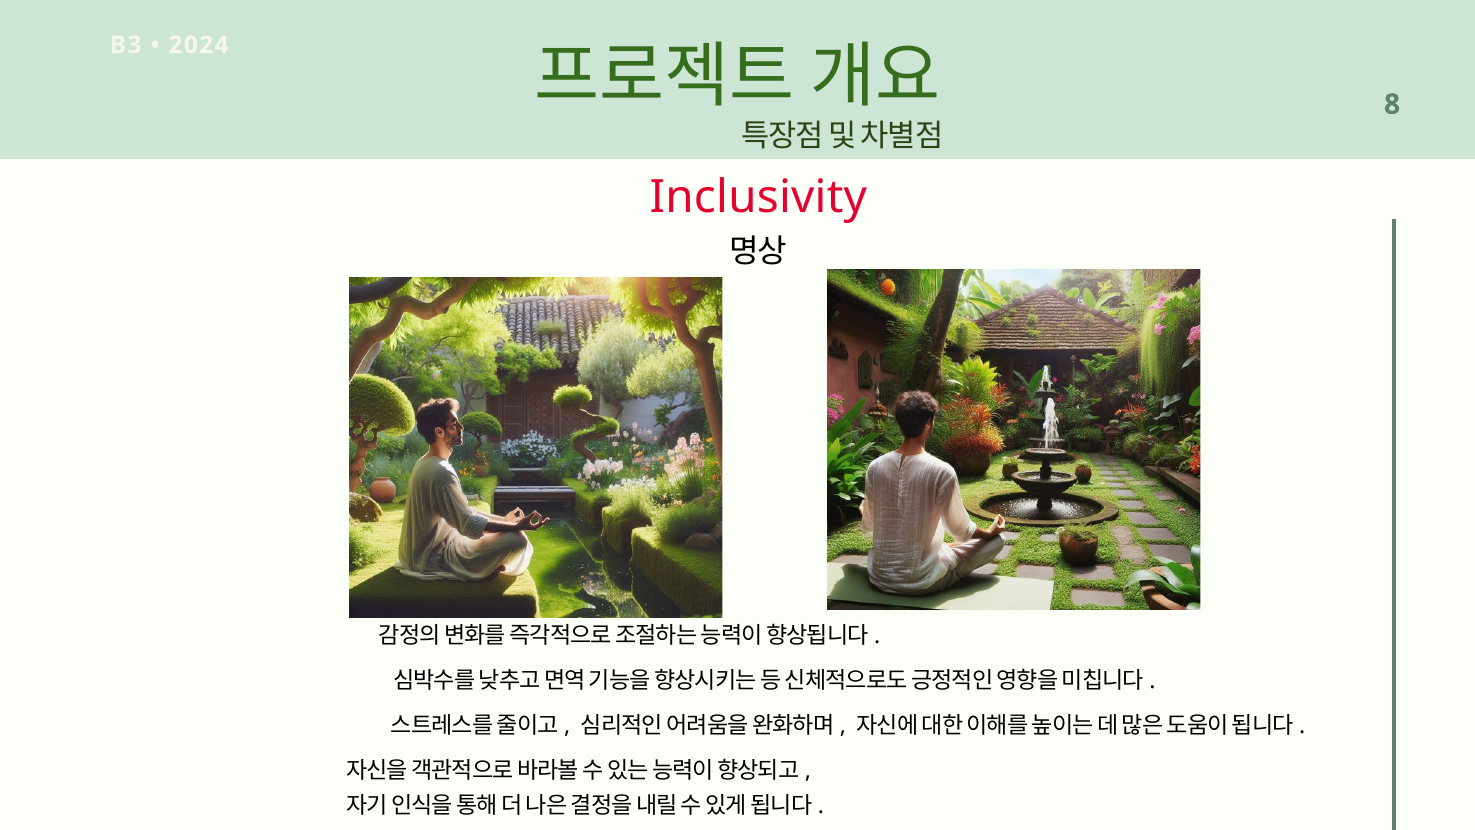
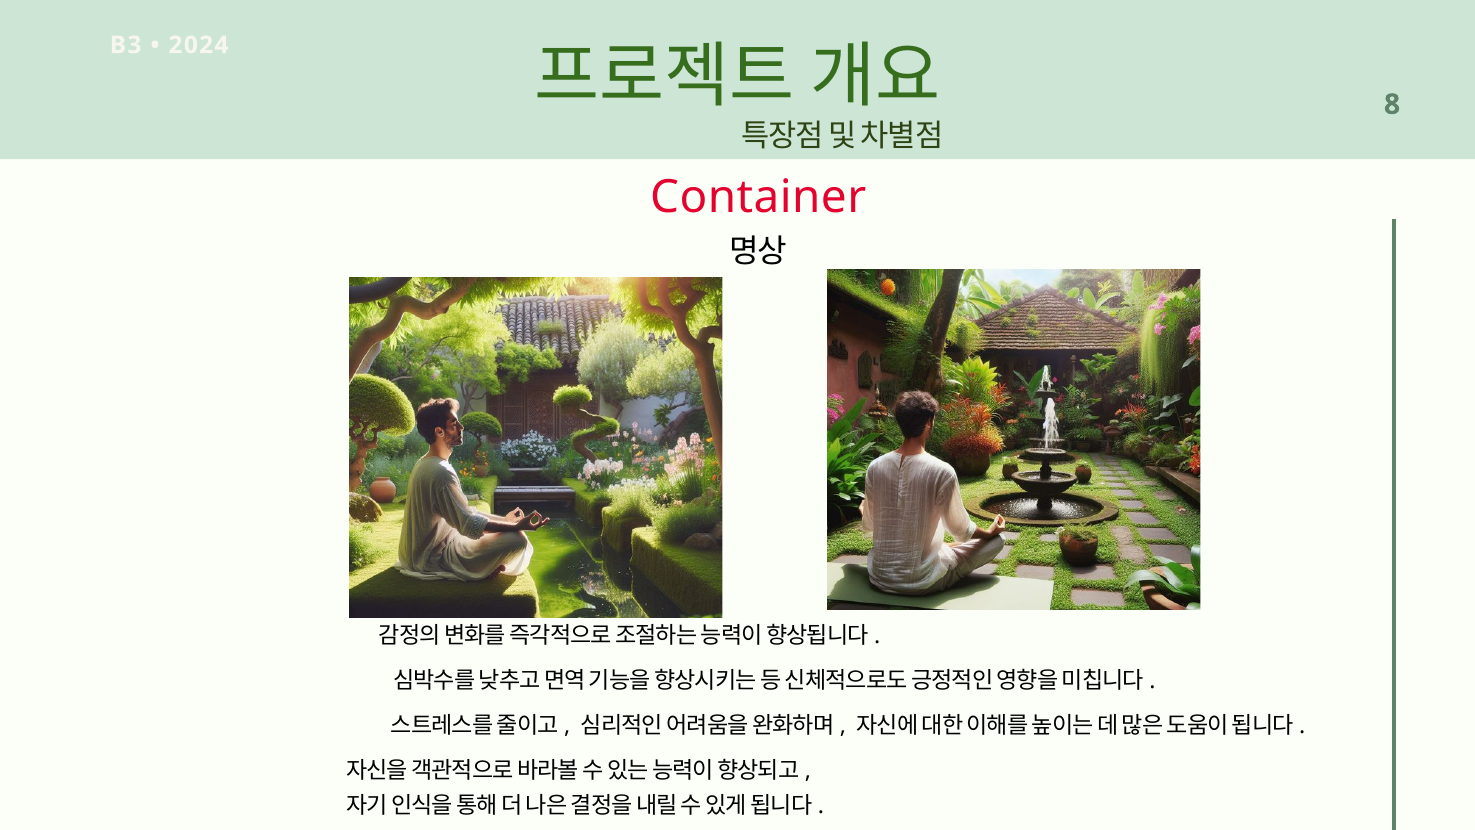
Inclusivity: Inclusivity -> Container (758, 197)
